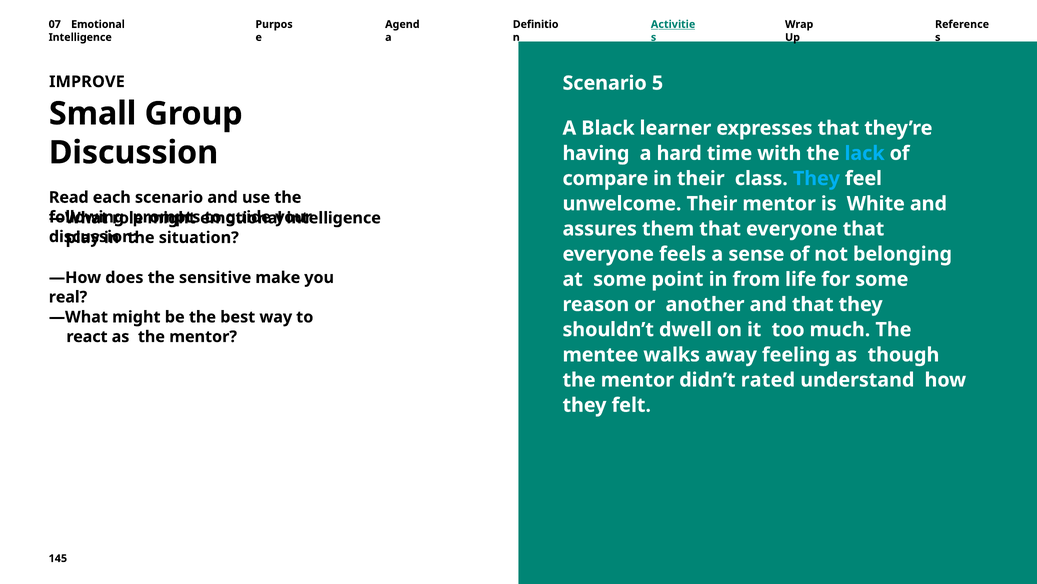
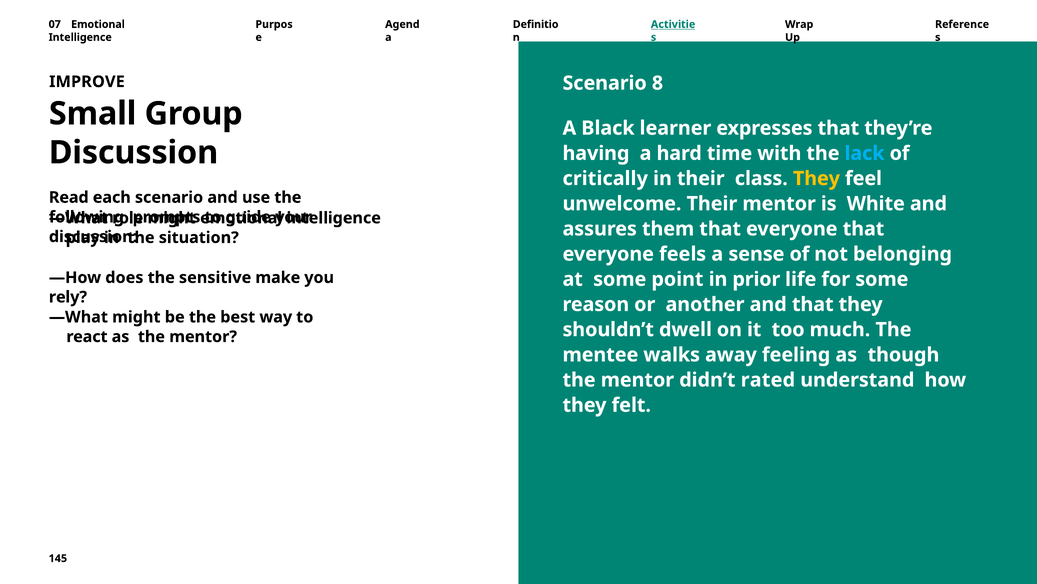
5: 5 -> 8 (657, 83)
compare: compare -> critically (605, 178)
They colour: light blue -> yellow (816, 178)
from: from -> prior (756, 279)
real: real -> rely (68, 297)
